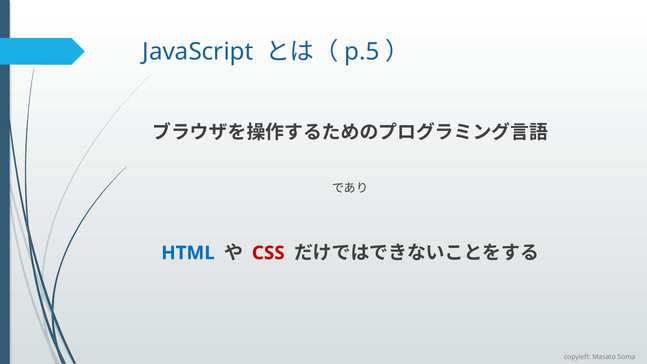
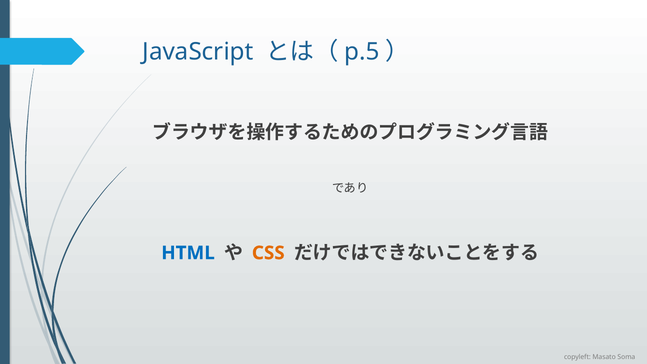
CSS colour: red -> orange (268, 253)
